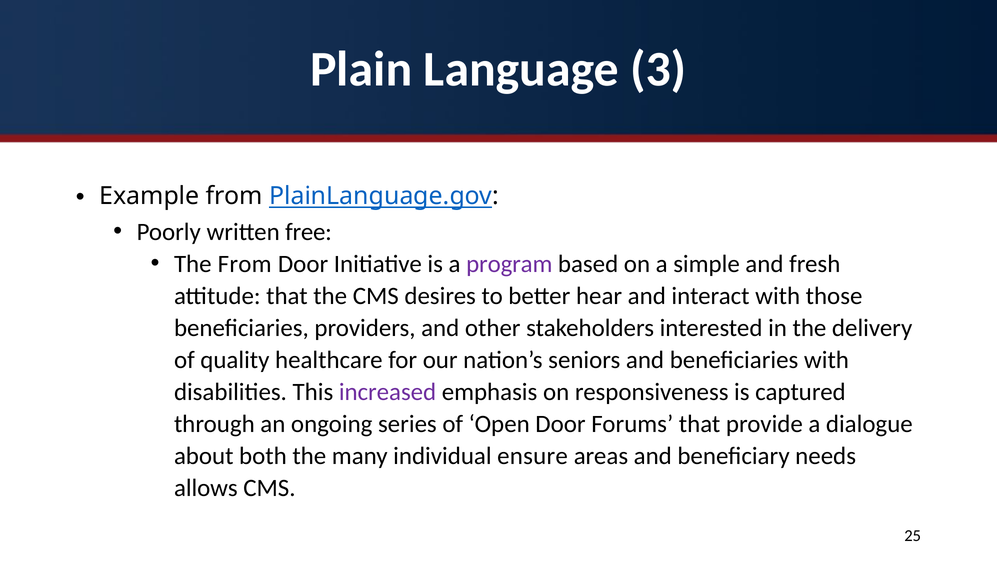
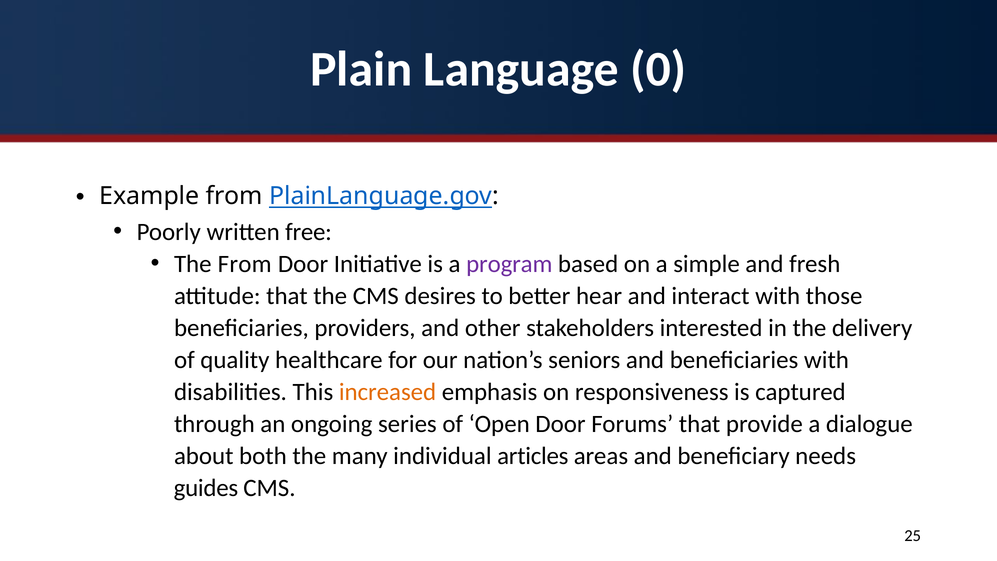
3: 3 -> 0 (658, 69)
increased colour: purple -> orange (388, 392)
ensure: ensure -> articles (533, 456)
allows: allows -> guides (206, 488)
